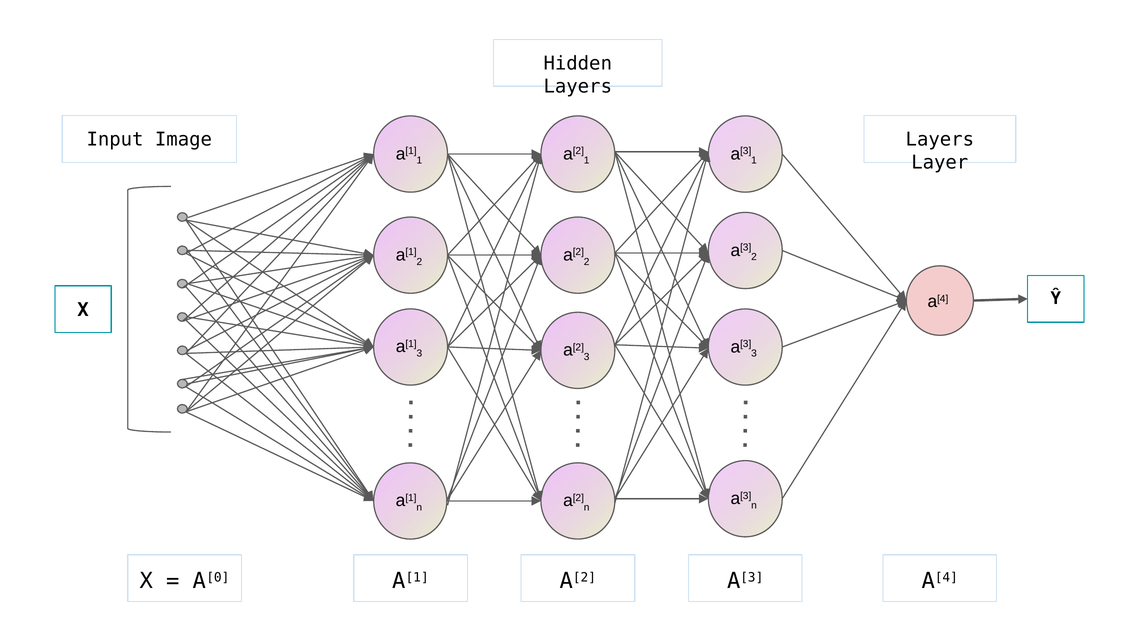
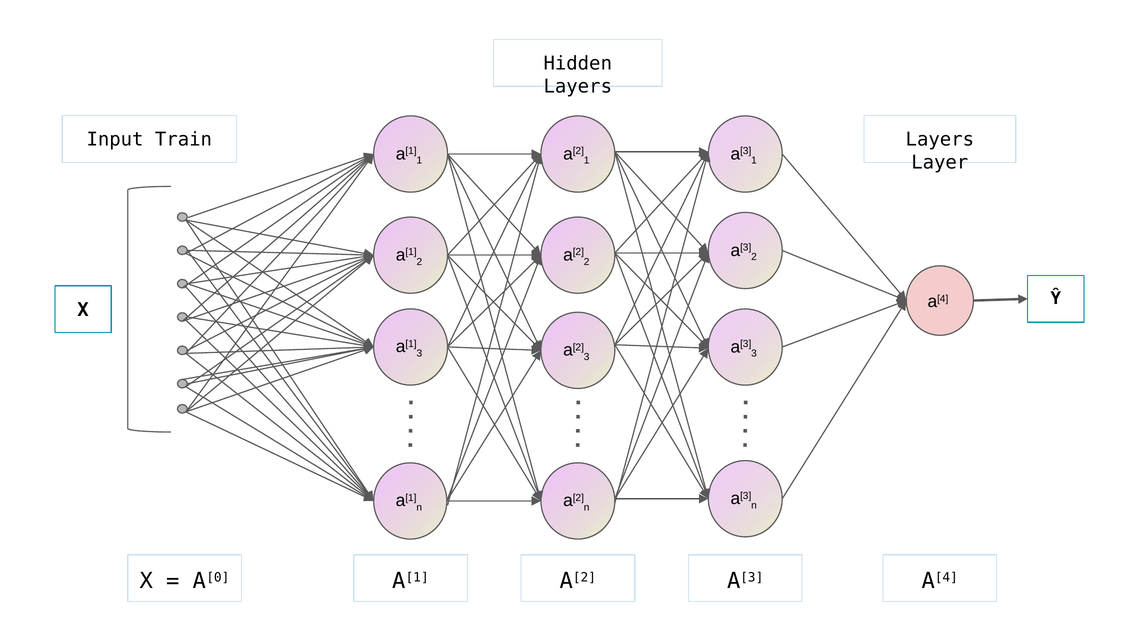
Image: Image -> Train (183, 140)
